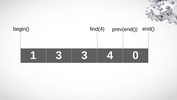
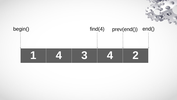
1 3: 3 -> 4 (59, 55)
0: 0 -> 2 (136, 55)
